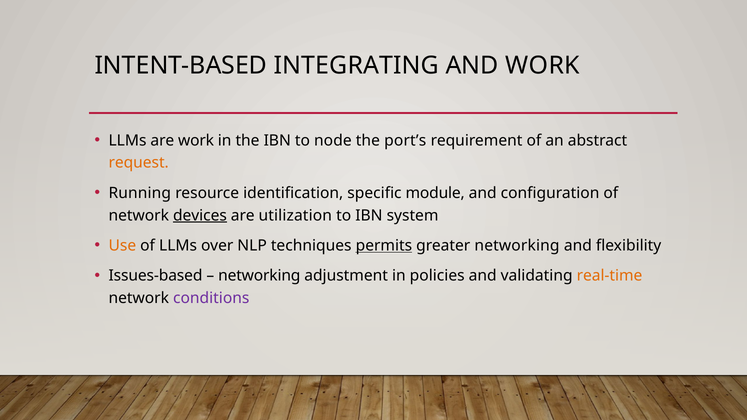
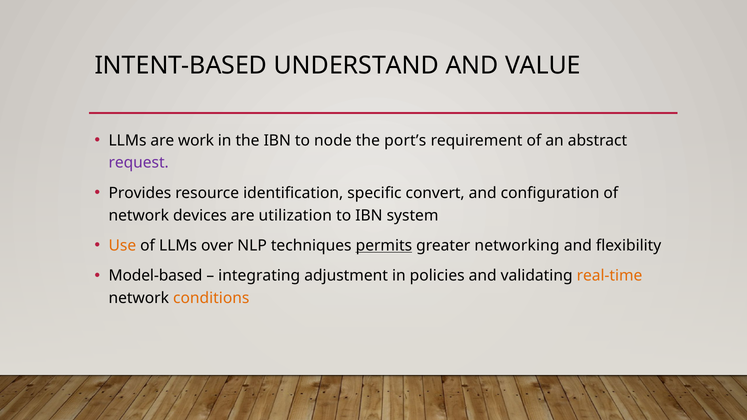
INTEGRATING: INTEGRATING -> UNDERSTAND (356, 65)
AND WORK: WORK -> VALUE (543, 65)
request colour: orange -> purple (139, 163)
Running: Running -> Provides (140, 193)
module: module -> convert (435, 193)
devices underline: present -> none (200, 215)
Issues-based: Issues-based -> Model-based (155, 276)
networking: networking -> integrating (259, 276)
conditions colour: purple -> orange (211, 298)
